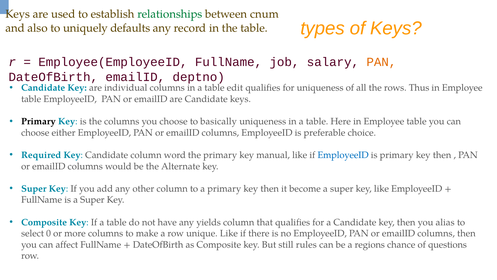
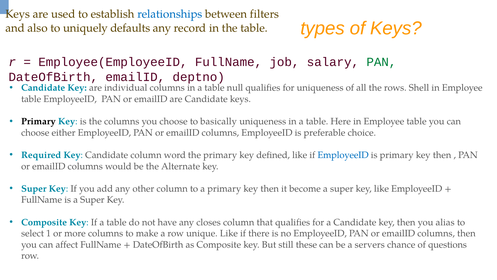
relationships colour: green -> blue (170, 14)
cnum: cnum -> filters (265, 14)
PAN colour: orange -> green (381, 62)
edit: edit -> null (235, 88)
Thus: Thus -> Shell (419, 88)
manual: manual -> defined (273, 155)
yields: yields -> closes (209, 222)
0: 0 -> 1 (49, 233)
rules: rules -> these (306, 244)
regions: regions -> servers (370, 244)
